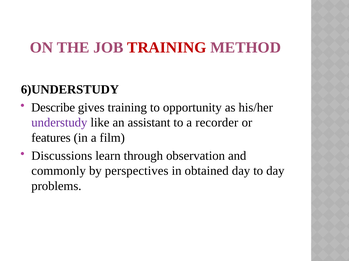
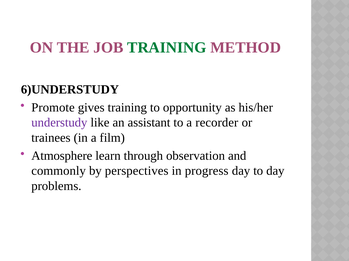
TRAINING colour: red -> green (167, 48)
Describe: Describe -> Promote (53, 108)
features: features -> trainees (51, 138)
Discussions: Discussions -> Atmosphere (62, 156)
obtained: obtained -> progress (207, 171)
